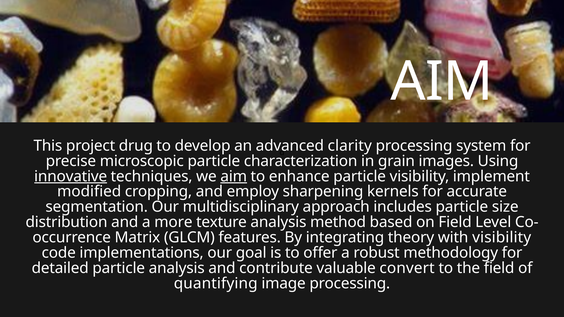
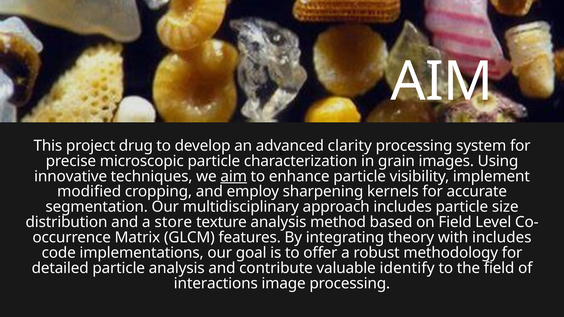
innovative underline: present -> none (71, 176)
more: more -> store (173, 222)
with visibility: visibility -> includes (502, 238)
convert: convert -> identify (407, 268)
quantifying: quantifying -> interactions (216, 284)
